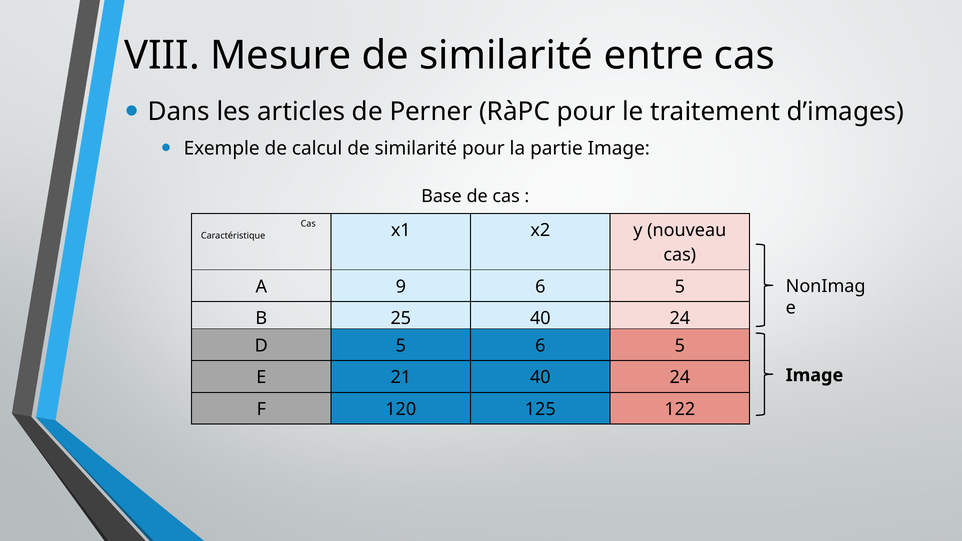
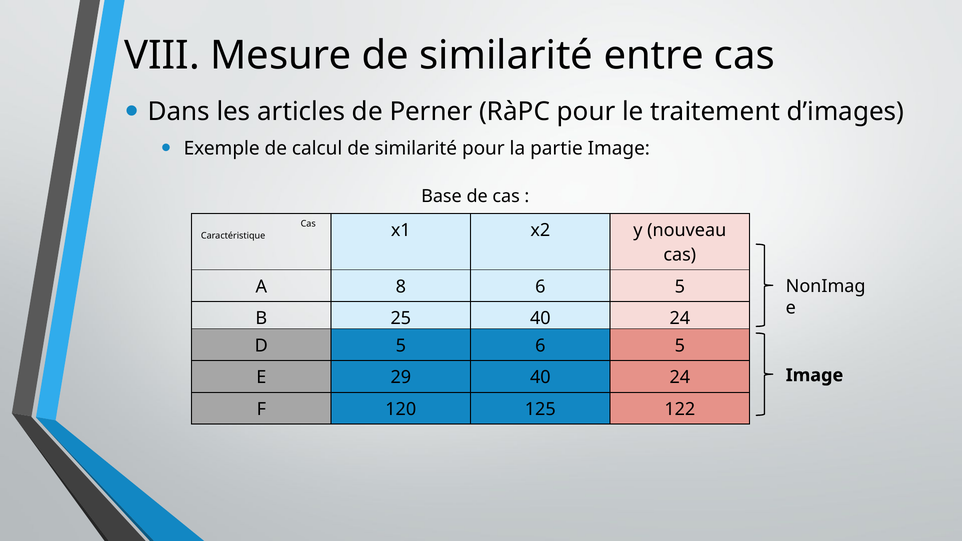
9: 9 -> 8 (401, 287)
21: 21 -> 29 (401, 378)
